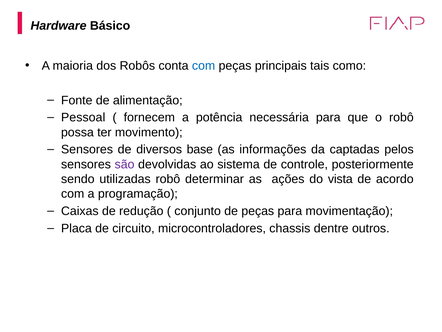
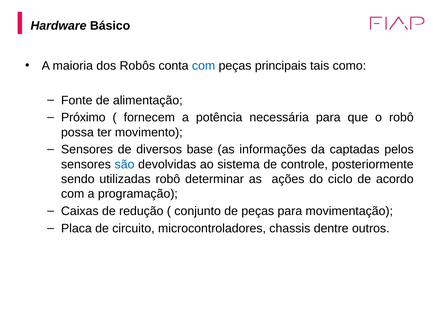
Pessoal: Pessoal -> Próximo (83, 117)
são colour: purple -> blue (125, 164)
vista: vista -> ciclo (340, 179)
